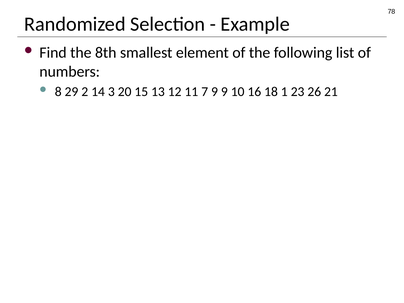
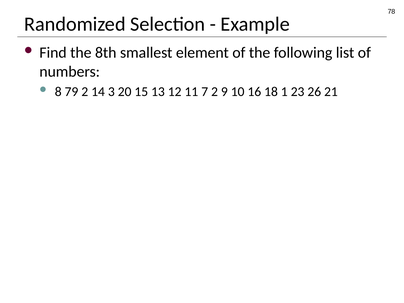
29: 29 -> 79 (71, 92)
7 9: 9 -> 2 (214, 92)
